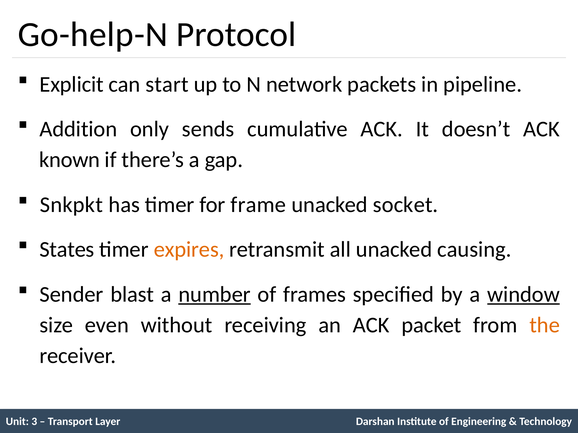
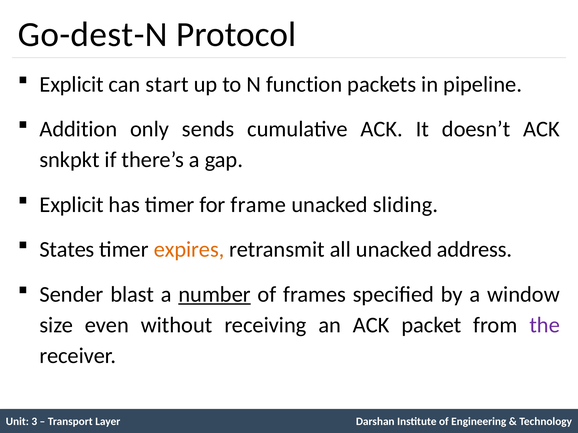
Go-help-N: Go-help-N -> Go-dest-N (93, 35)
network: network -> function (304, 84)
known: known -> snkpkt (70, 160)
Snkpkt: Snkpkt -> Explicit (72, 205)
socket: socket -> sliding (406, 205)
causing: causing -> address (475, 250)
window underline: present -> none (524, 295)
the colour: orange -> purple (545, 325)
